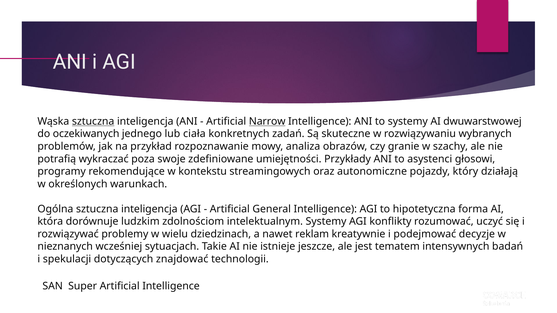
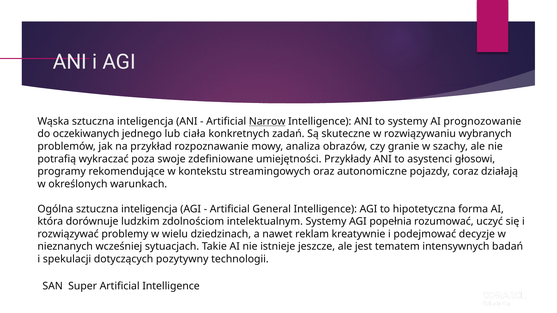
sztuczna underline: present -> none (93, 121)
dwuwarstwowej: dwuwarstwowej -> prognozowanie (482, 121)
który: który -> coraz (466, 172)
konflikty: konflikty -> popełnia (390, 222)
znajdować: znajdować -> pozytywny (182, 259)
